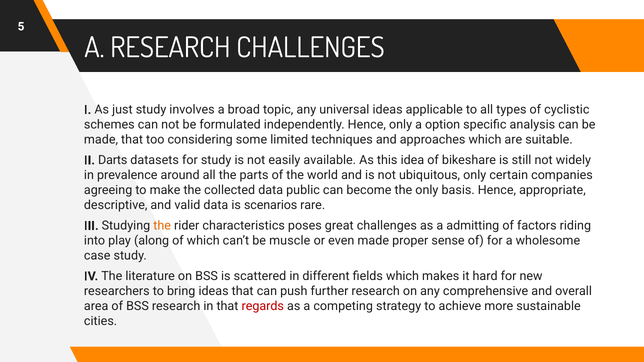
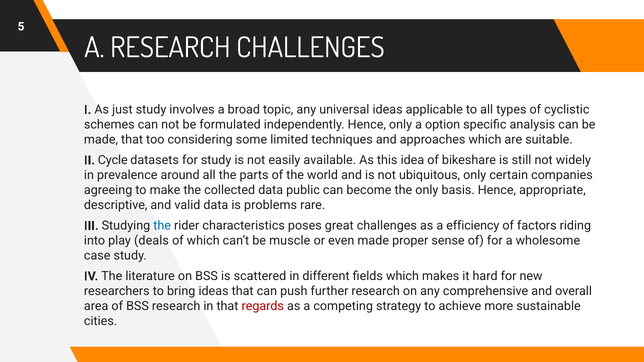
Darts: Darts -> Cycle (113, 160)
scenarios: scenarios -> problems (271, 205)
the colour: orange -> blue (162, 226)
admitting: admitting -> efficiency (473, 226)
along: along -> deals (151, 241)
